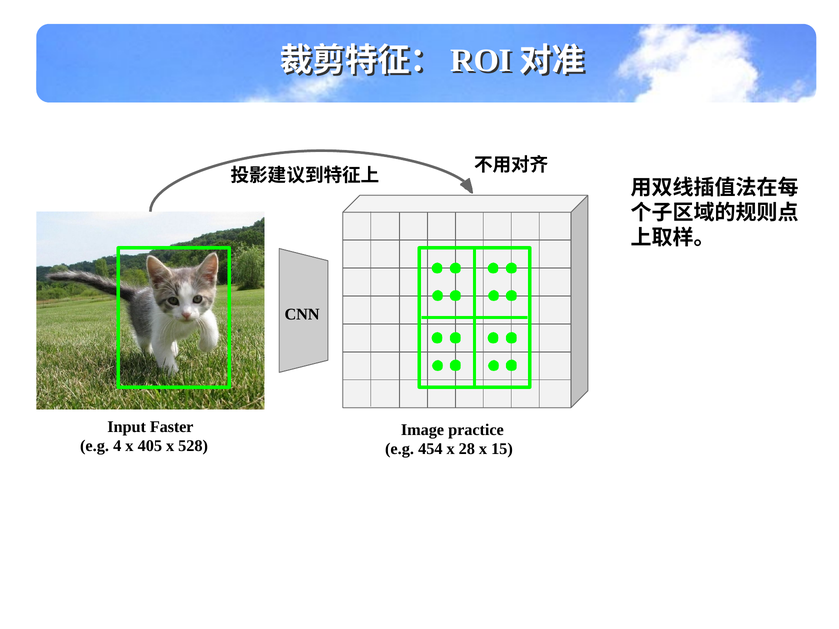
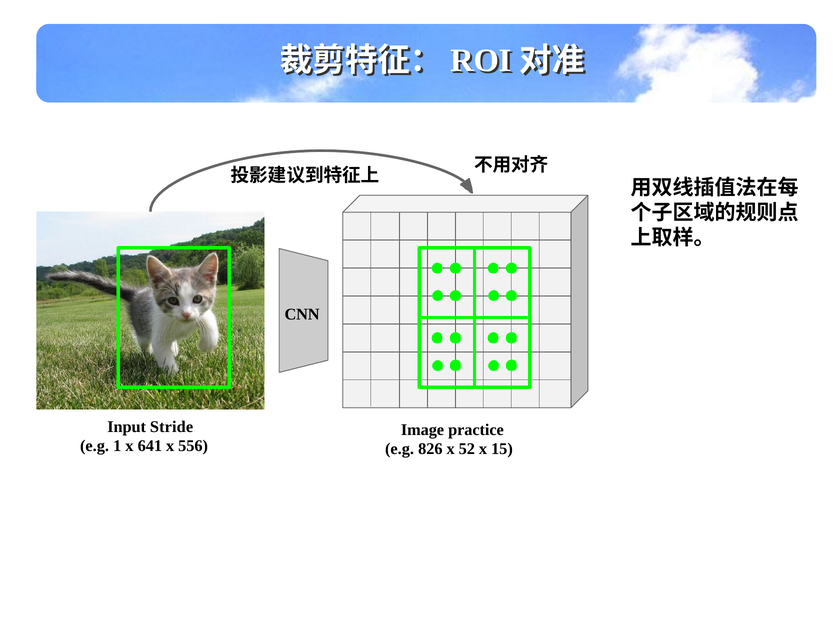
Faster: Faster -> Stride (172, 427)
4: 4 -> 1 (117, 446)
405: 405 -> 641 (150, 446)
528: 528 -> 556 (193, 446)
454: 454 -> 826 (430, 449)
28: 28 -> 52 (467, 449)
